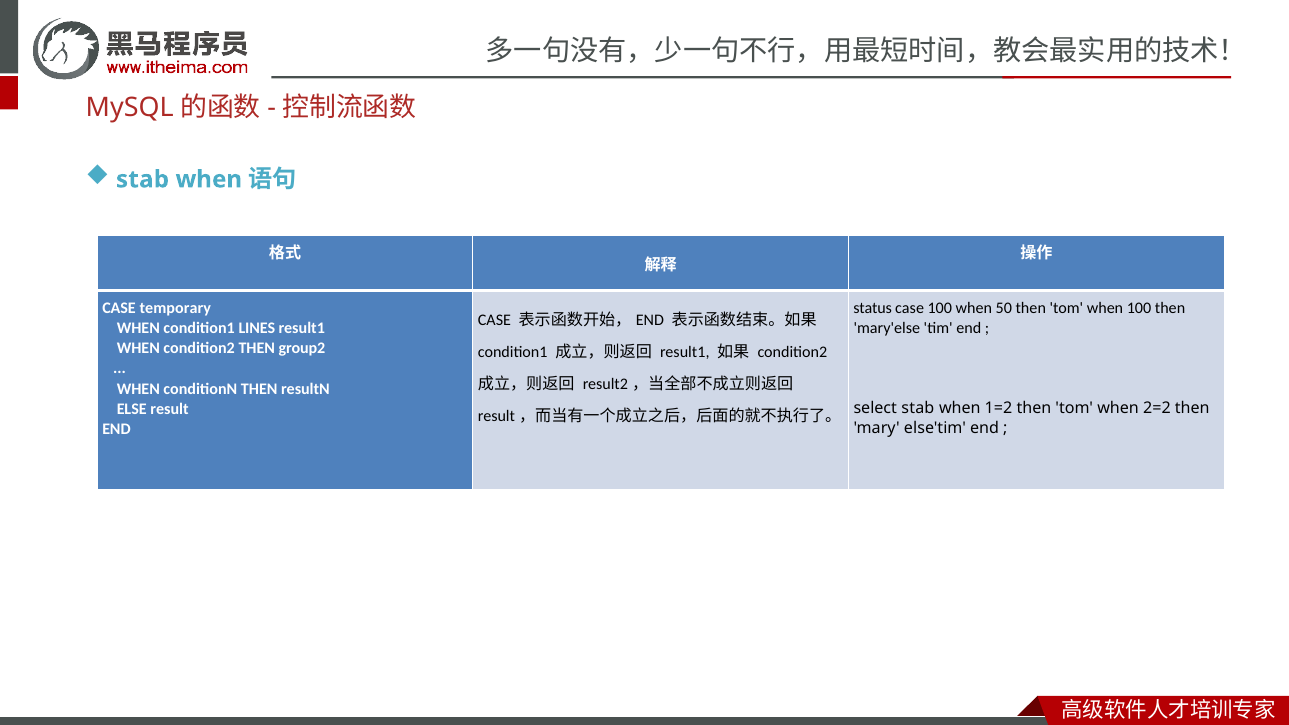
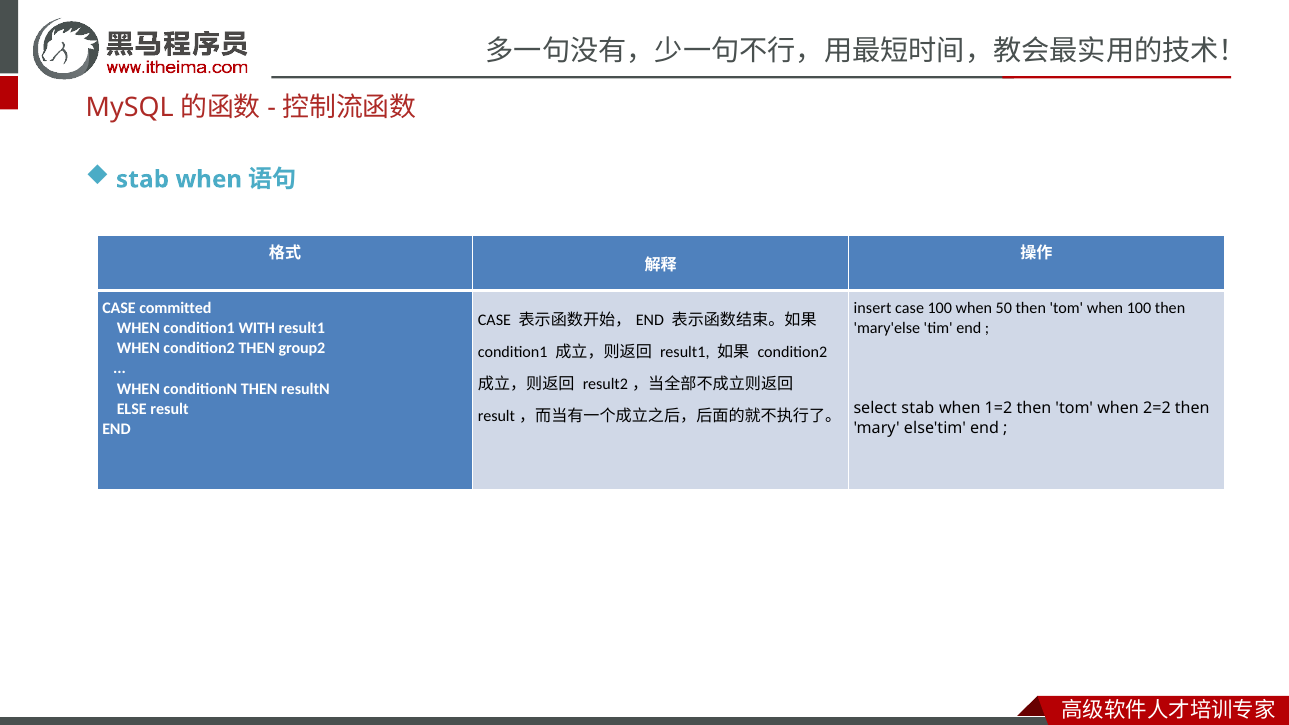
temporary: temporary -> committed (175, 308)
status: status -> insert (873, 308)
LINES: LINES -> WITH (257, 328)
